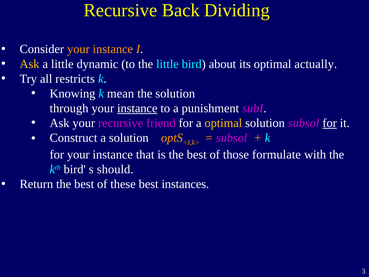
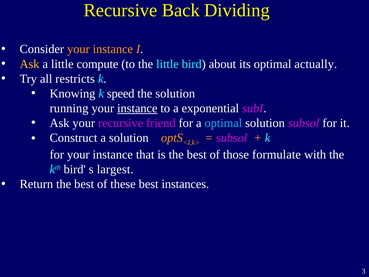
dynamic: dynamic -> compute (97, 64)
mean: mean -> speed (121, 93)
through: through -> running (69, 108)
punishment: punishment -> exponential (210, 108)
optimal colour: yellow -> light blue (223, 123)
for underline: present -> none (330, 123)
should: should -> largest (115, 169)
